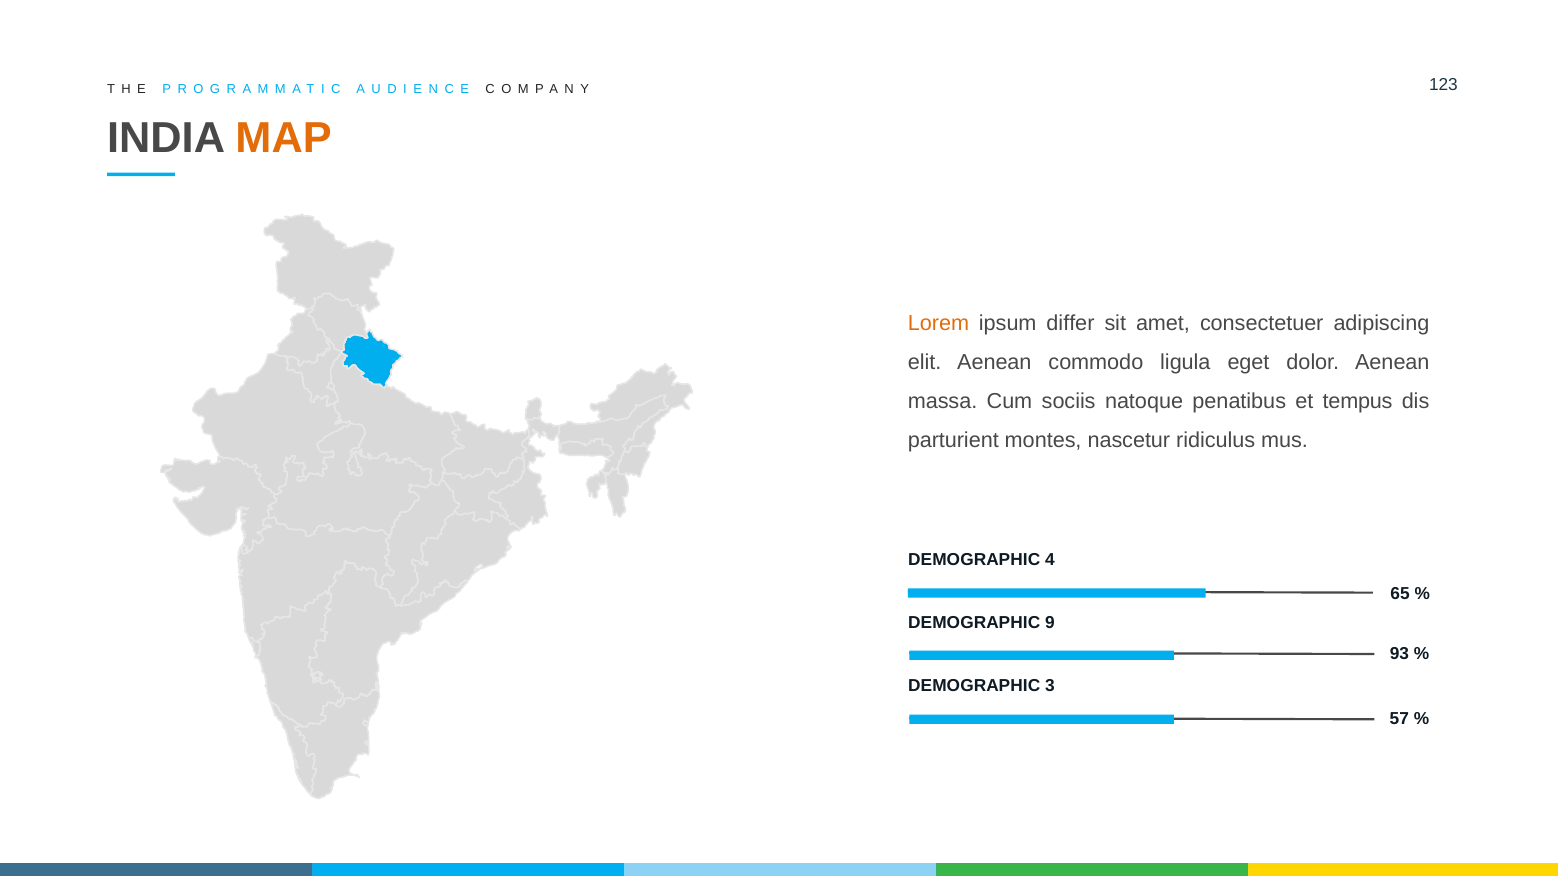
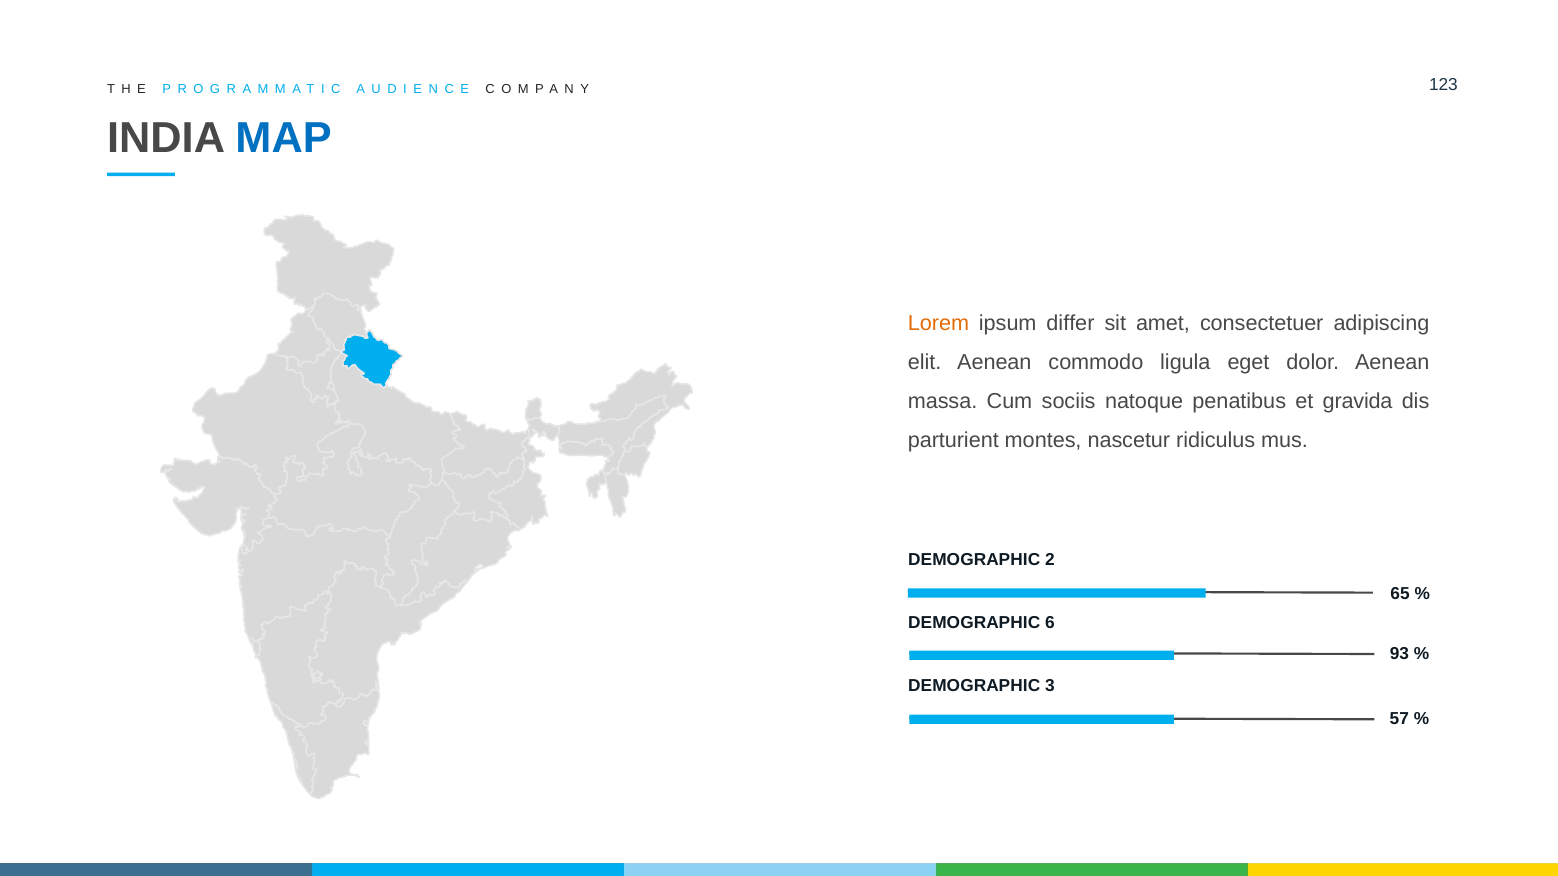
MAP colour: orange -> blue (284, 139)
tempus: tempus -> gravida (1358, 402)
4: 4 -> 2 (1050, 560)
9: 9 -> 6 (1050, 623)
